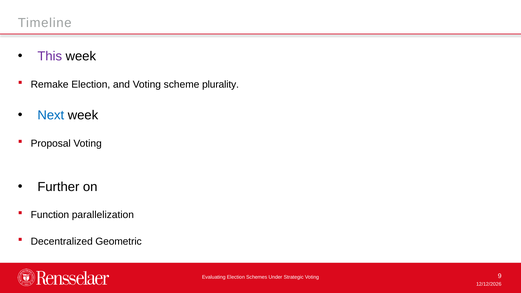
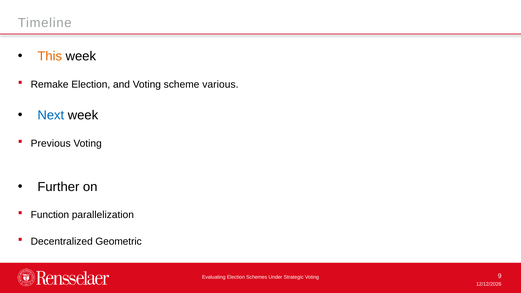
This colour: purple -> orange (50, 56)
plurality: plurality -> various (220, 84)
Proposal: Proposal -> Previous (51, 144)
